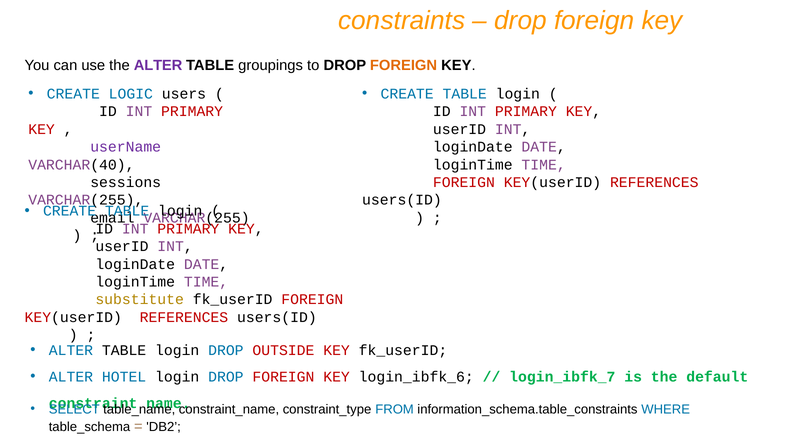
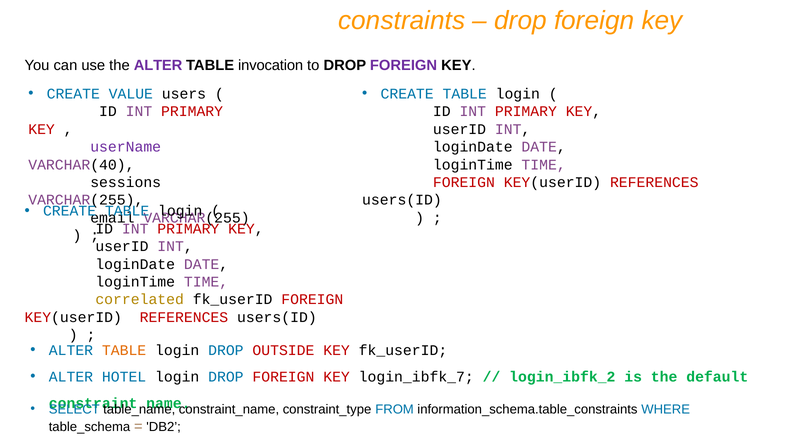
groupings: groupings -> invocation (271, 66)
FOREIGN colour: orange -> purple (404, 66)
LOGIC: LOGIC -> VALUE (131, 94)
substitute: substitute -> correlated (140, 299)
TABLE colour: black -> orange (124, 350)
login_ibfk_6: login_ibfk_6 -> login_ibfk_7 (416, 376)
login_ibfk_7: login_ibfk_7 -> login_ibfk_2 (562, 376)
